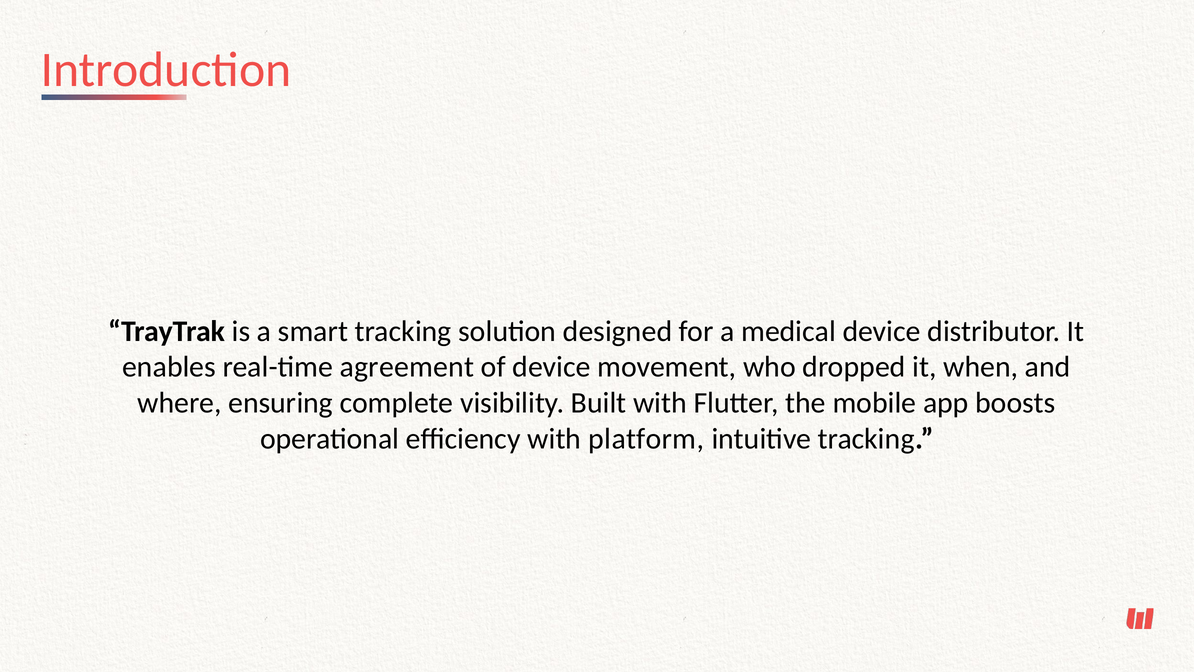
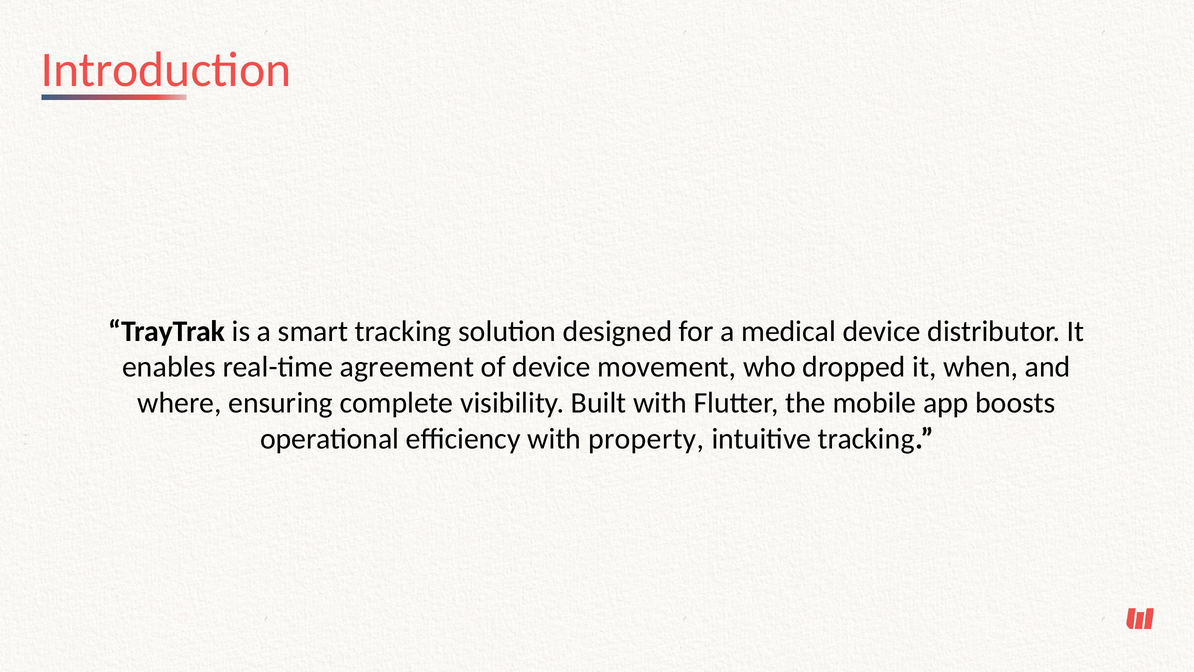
platform: platform -> property (646, 439)
